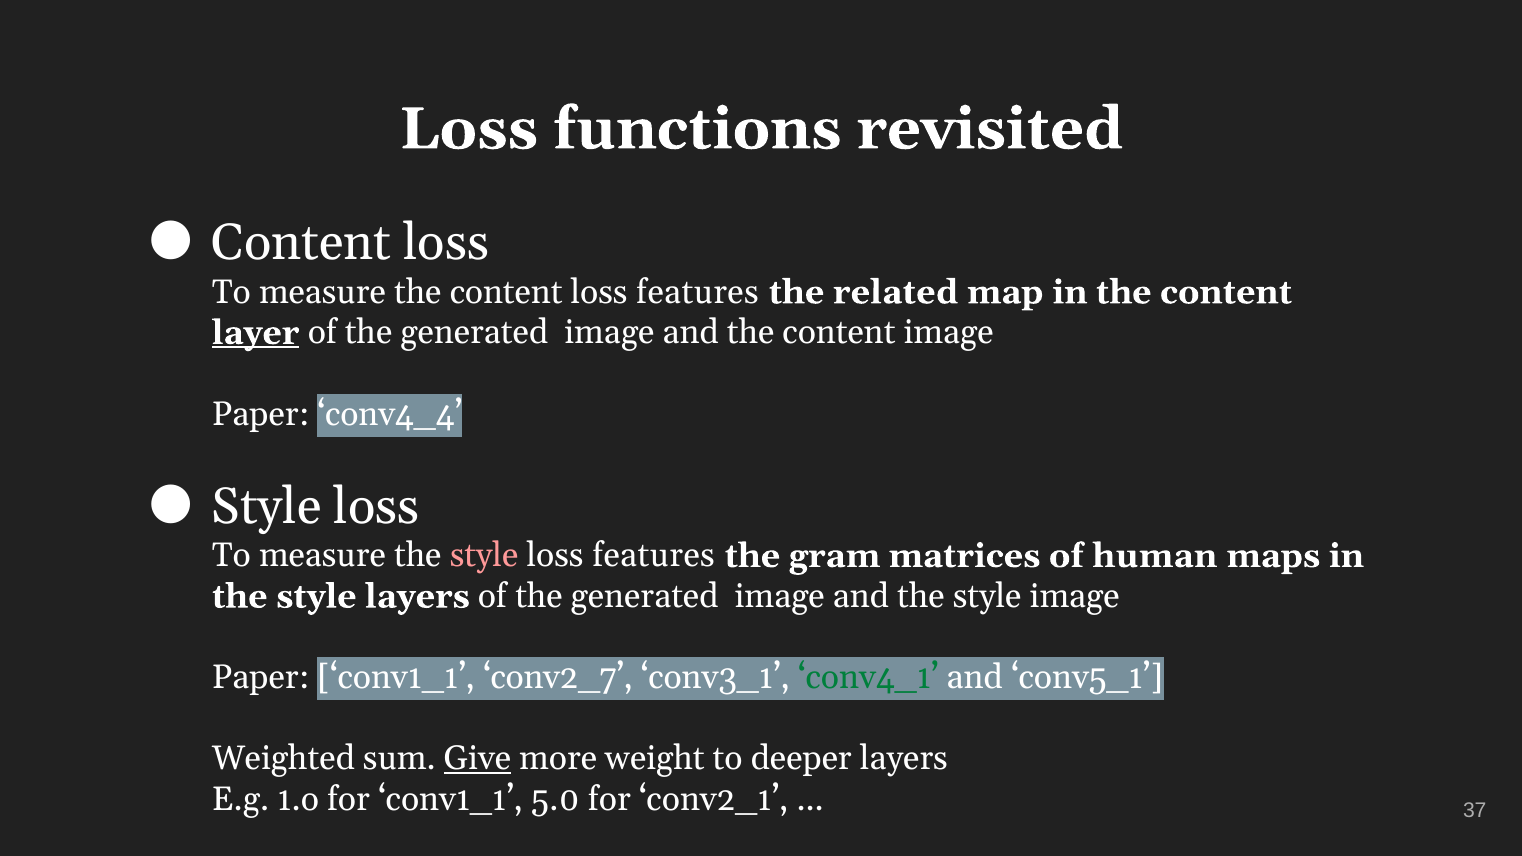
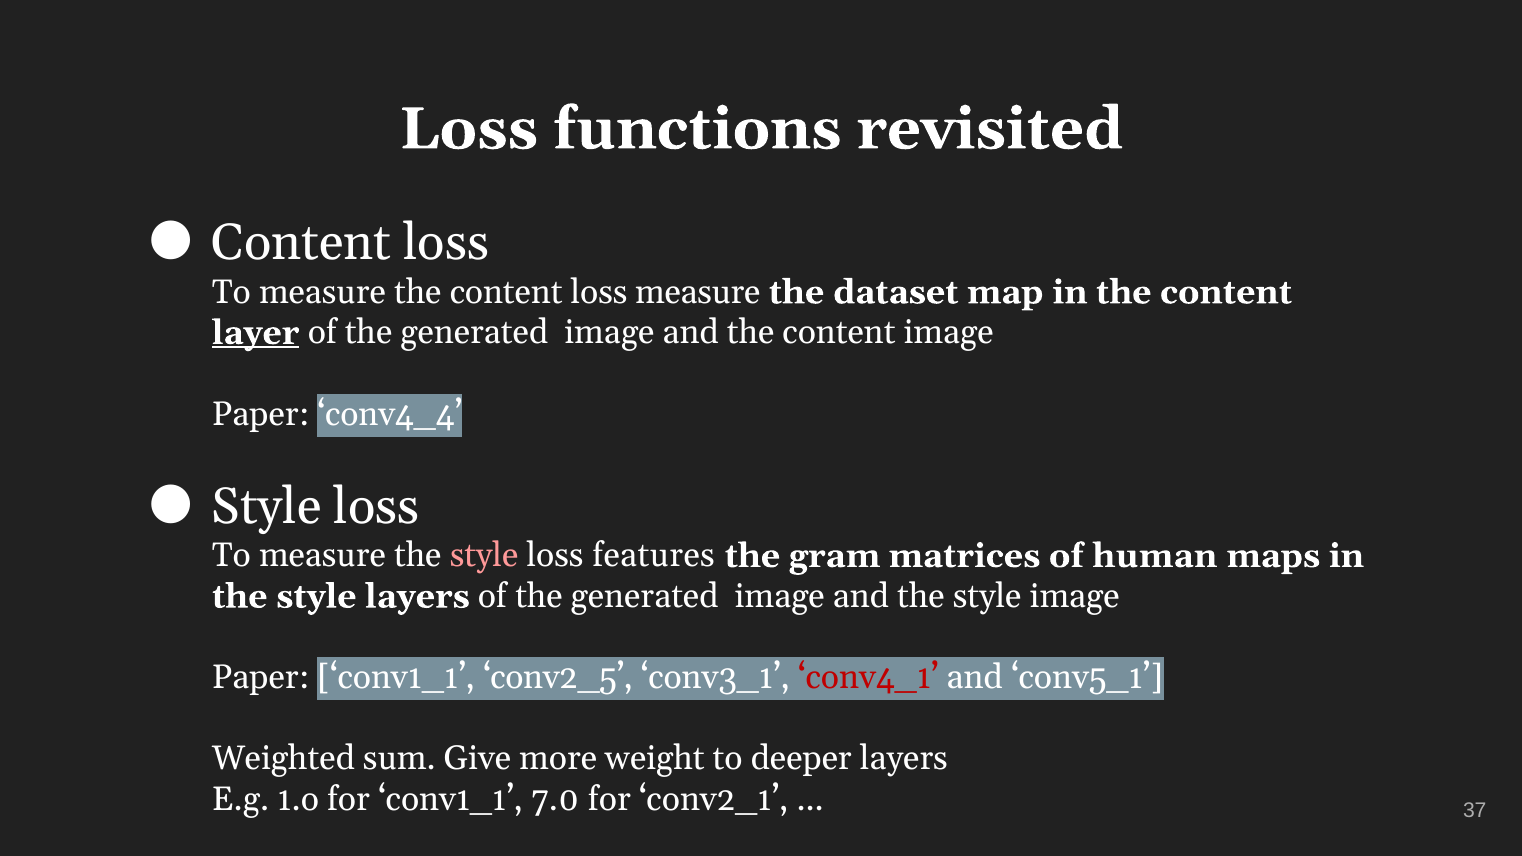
content loss features: features -> measure (698, 292)
related: related -> dataset (896, 292)
conv2_7: conv2_7 -> conv2_5 (558, 678)
conv4_1 colour: green -> red (868, 678)
Give underline: present -> none (477, 759)
5.0: 5.0 -> 7.0 (555, 799)
